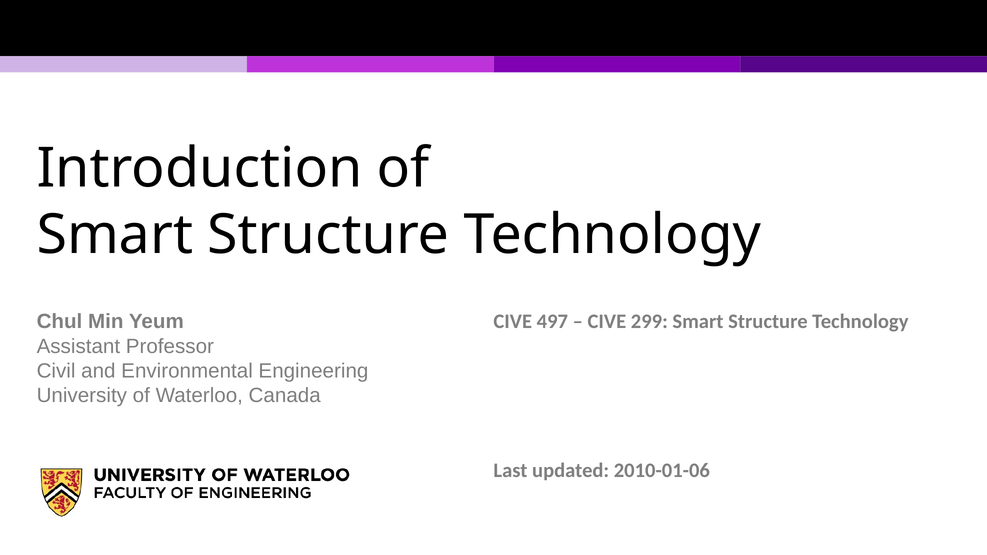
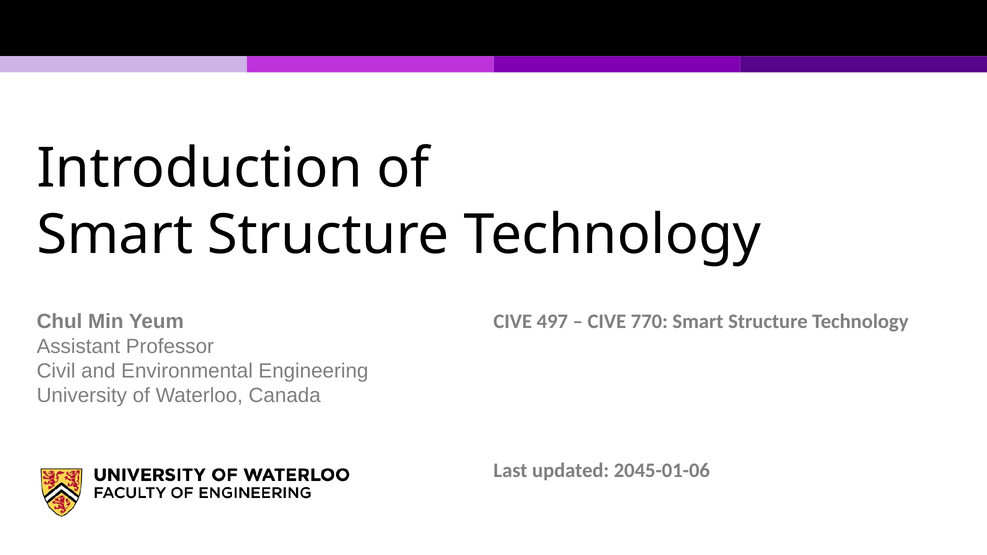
299: 299 -> 770 (649, 322)
2010-01-06: 2010-01-06 -> 2045-01-06 (662, 471)
